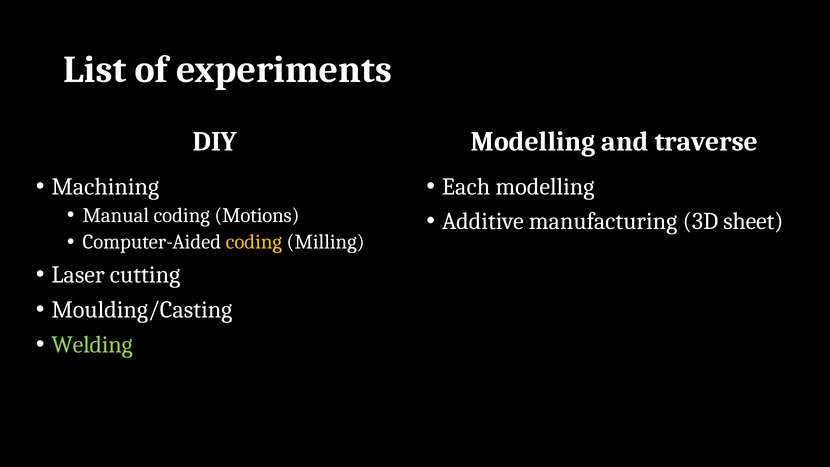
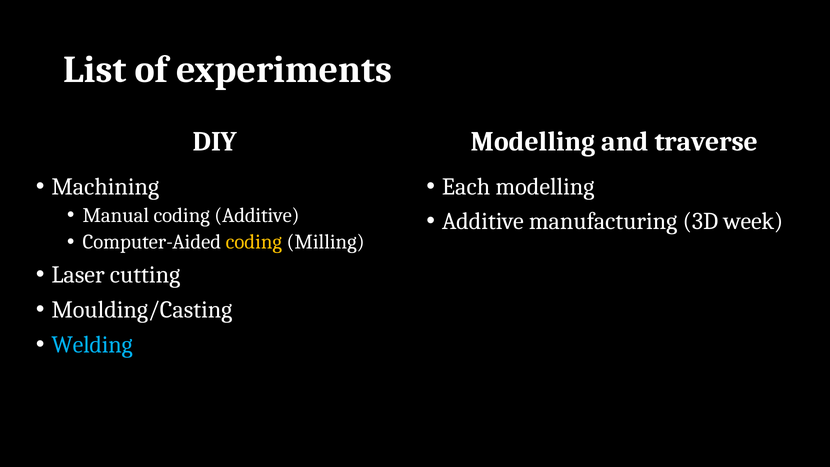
coding Motions: Motions -> Additive (257, 215)
sheet: sheet -> week (753, 221)
Welding colour: light green -> light blue (92, 344)
